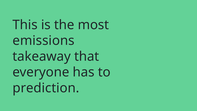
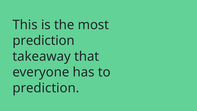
emissions: emissions -> prediction (44, 41)
